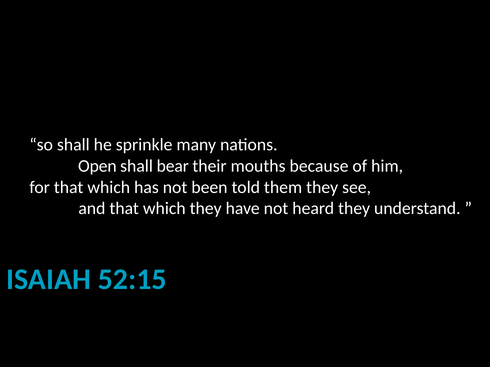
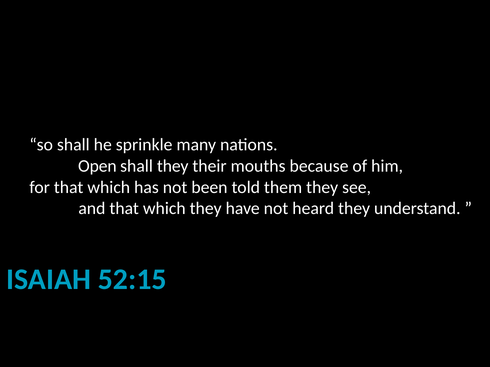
shall bear: bear -> they (173, 166)
